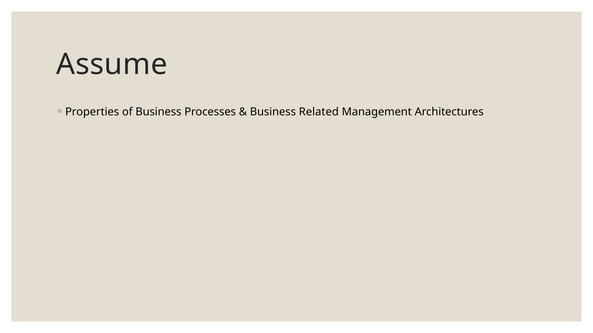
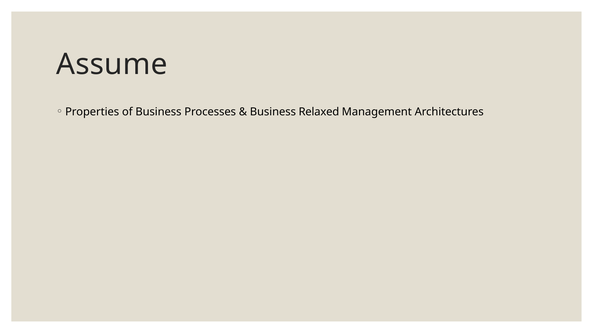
Related: Related -> Relaxed (319, 112)
